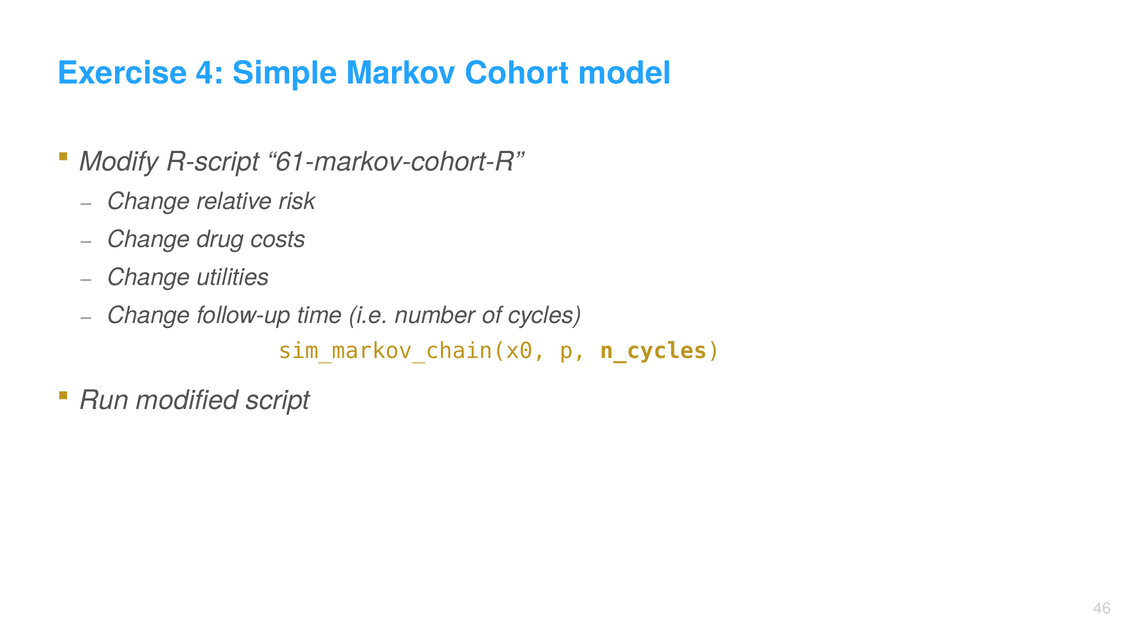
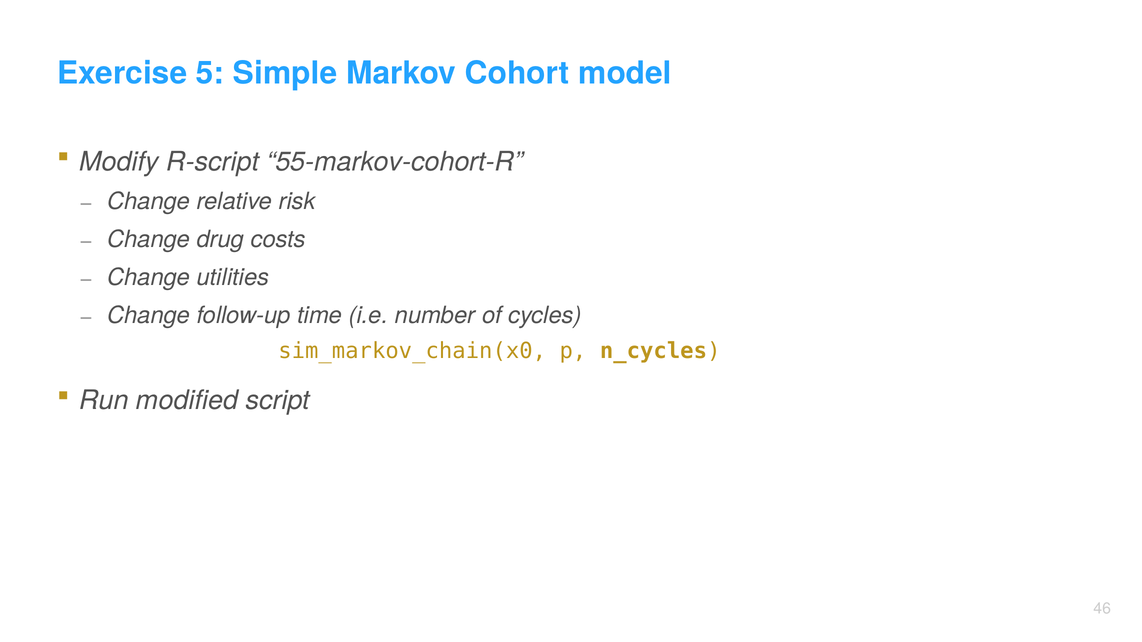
4: 4 -> 5 (210, 74)
61-markov-cohort-R: 61-markov-cohort-R -> 55-markov-cohort-R (395, 162)
